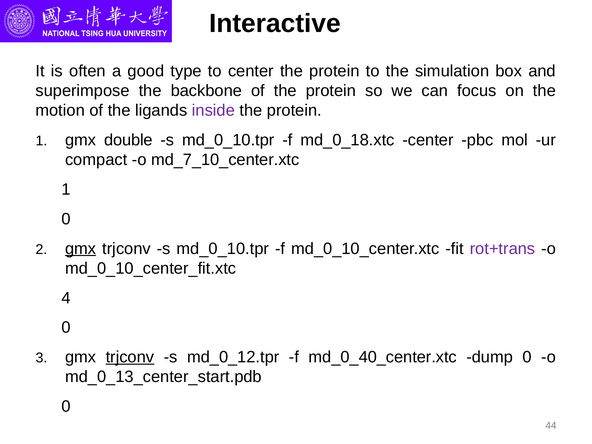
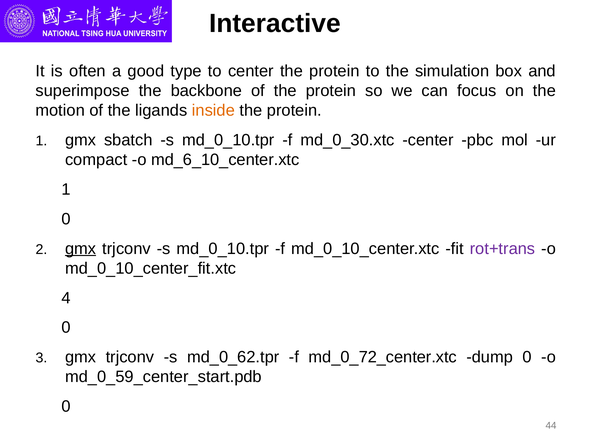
inside colour: purple -> orange (213, 110)
double: double -> sbatch (128, 140)
md_0_18.xtc: md_0_18.xtc -> md_0_30.xtc (347, 140)
md_7_10_center.xtc: md_7_10_center.xtc -> md_6_10_center.xtc (225, 160)
trjconv underline: present -> none (130, 357)
md_0_12.tpr: md_0_12.tpr -> md_0_62.tpr (233, 357)
md_0_40_center.xtc: md_0_40_center.xtc -> md_0_72_center.xtc (383, 357)
md_0_13_center_start.pdb: md_0_13_center_start.pdb -> md_0_59_center_start.pdb (163, 377)
